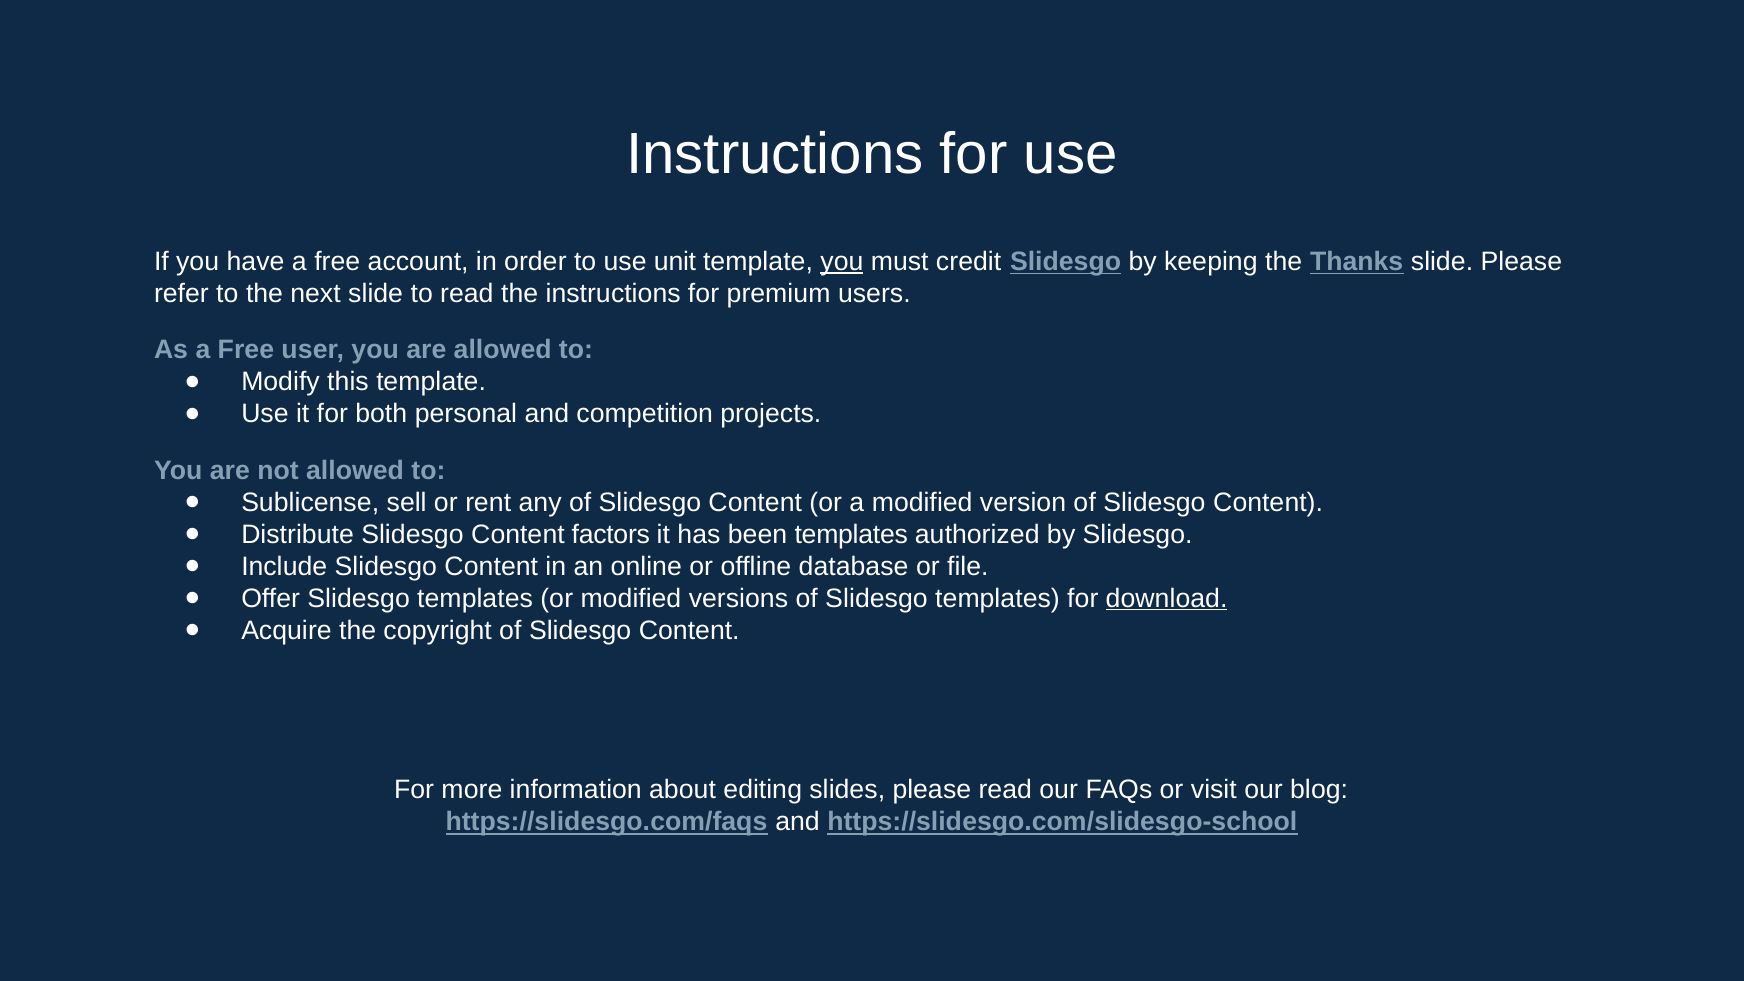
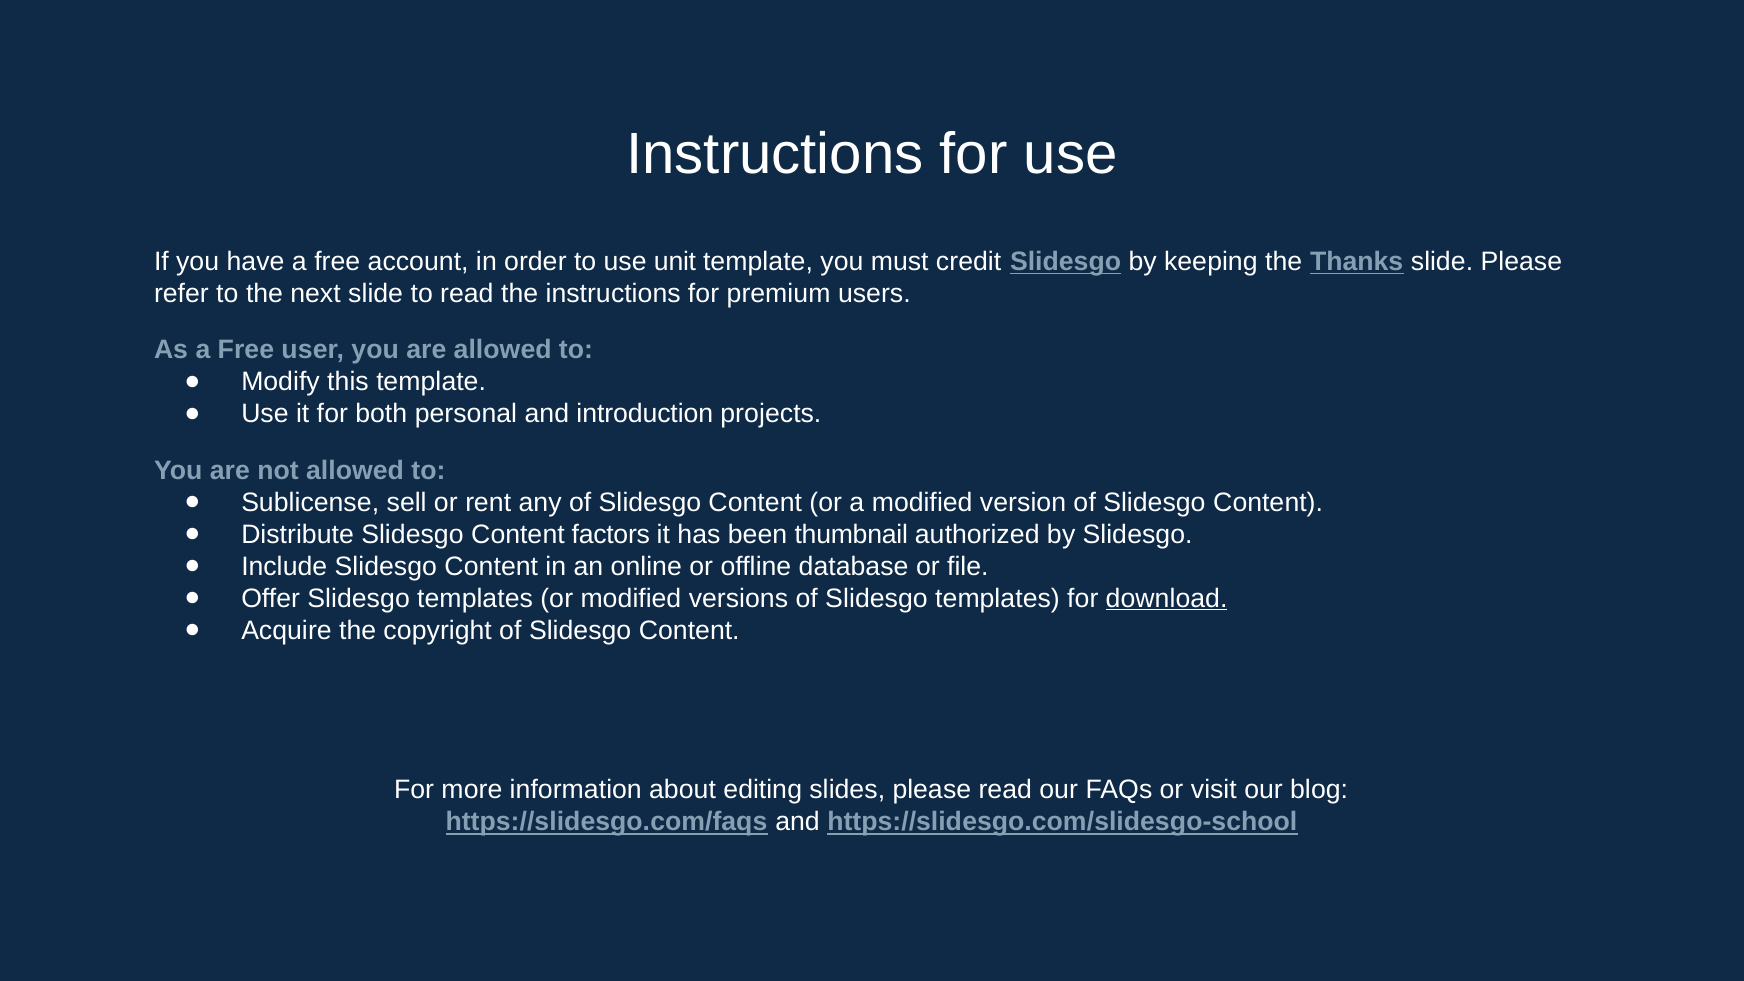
you underline: present -> none (842, 262)
competition: competition -> introduction (645, 414)
been templates: templates -> thumbnail (851, 534)
